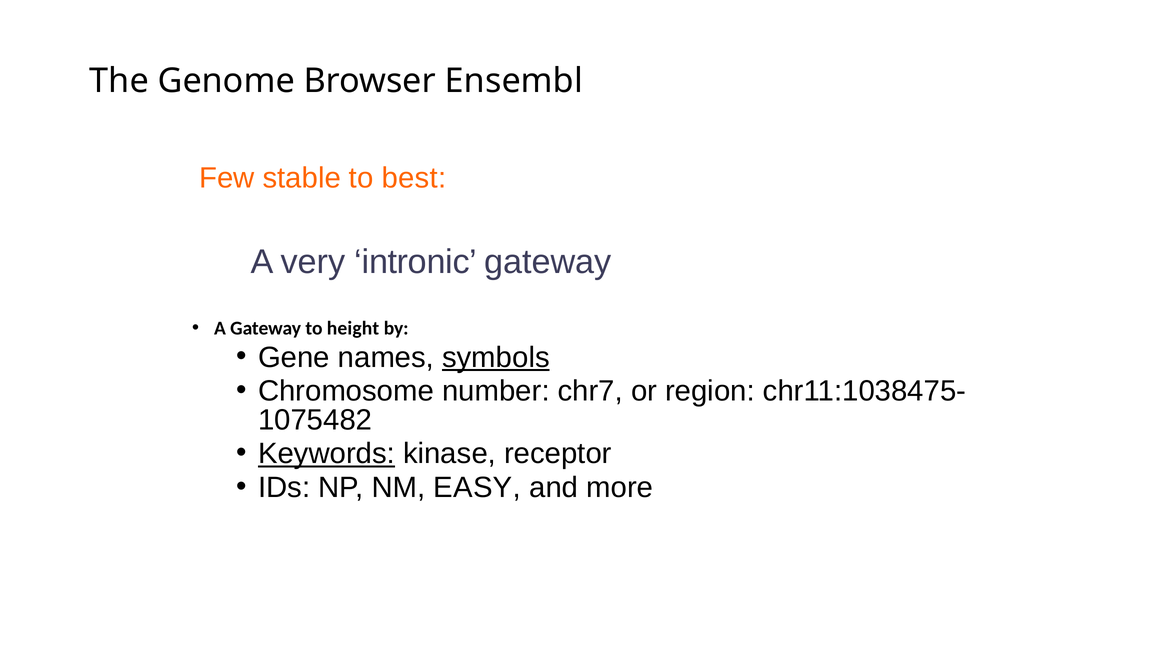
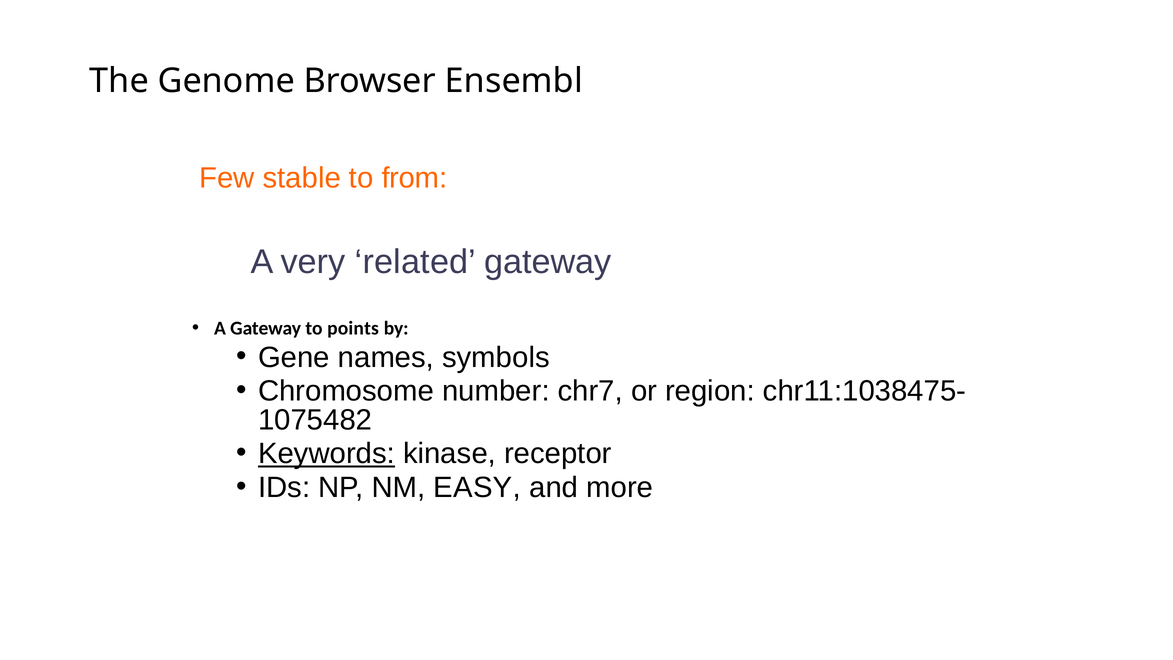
best: best -> from (414, 178)
intronic: intronic -> related (415, 262)
height: height -> points (353, 328)
symbols underline: present -> none (496, 357)
